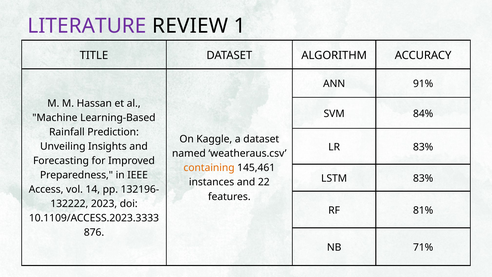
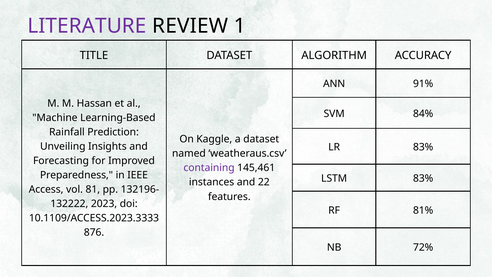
containing colour: orange -> purple (209, 168)
14: 14 -> 81 (93, 189)
71%: 71% -> 72% (423, 247)
